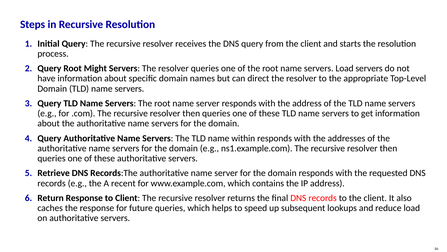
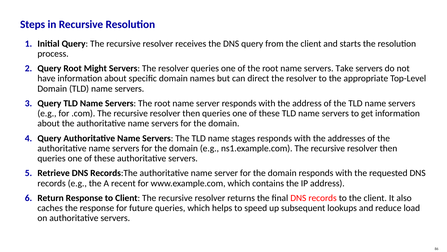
servers Load: Load -> Take (344, 68)
within: within -> stages (243, 138)
